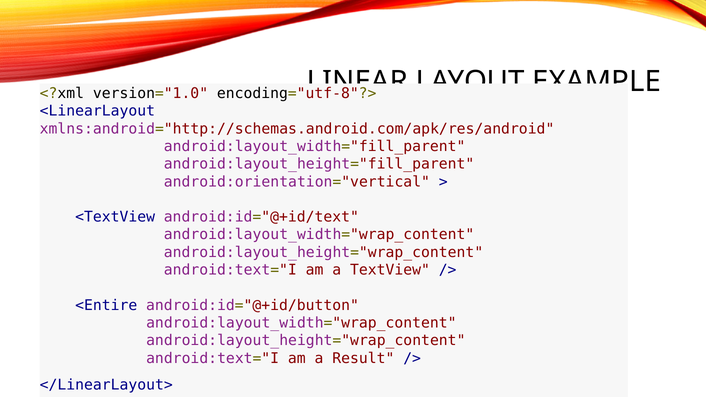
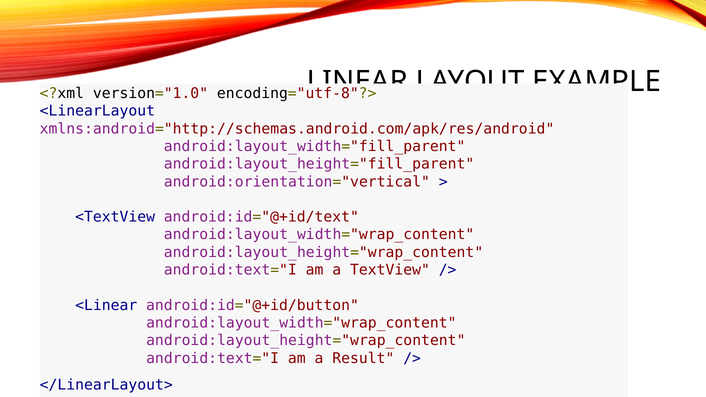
<Entire: <Entire -> <Linear (106, 305)
